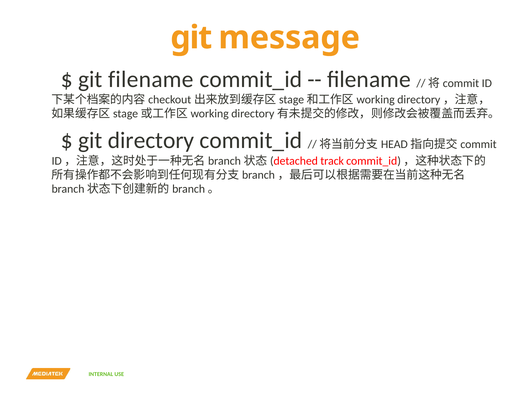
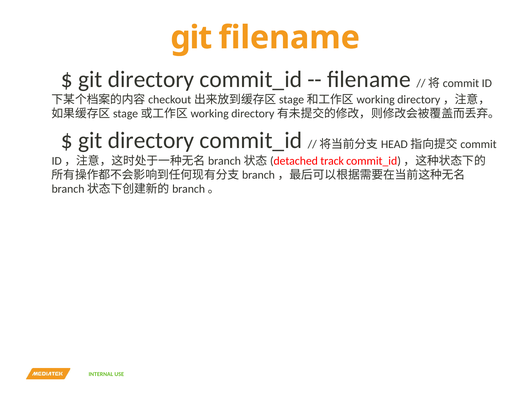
git message: message -> filename (289, 38)
filename: filename -> directory (151, 79)
